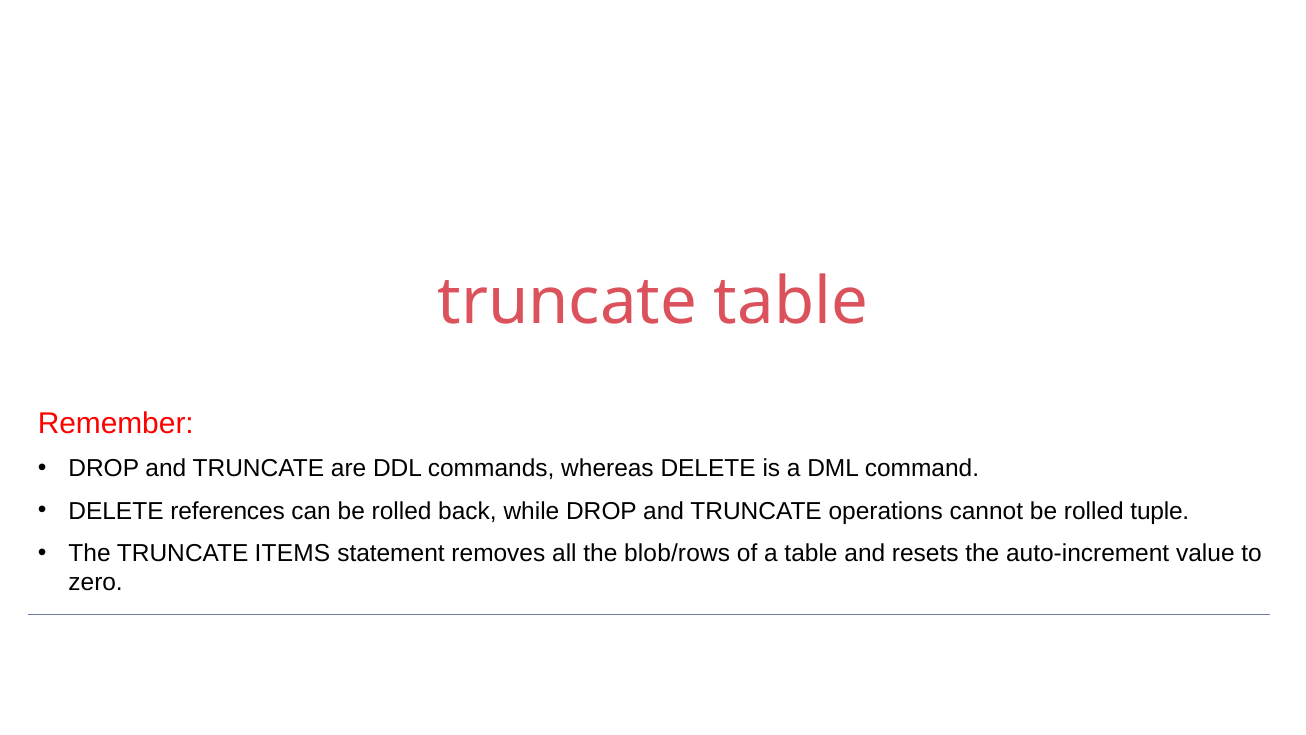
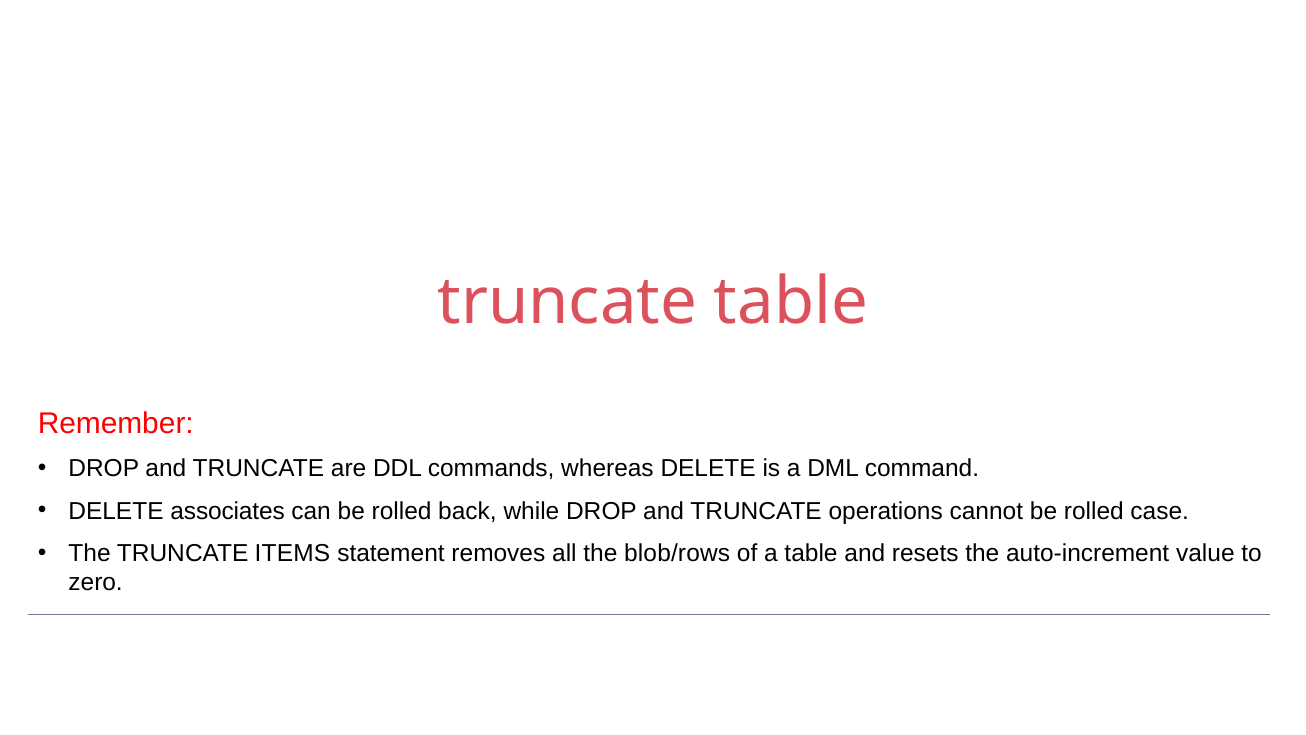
references: references -> associates (228, 511)
tuple: tuple -> case (1160, 511)
